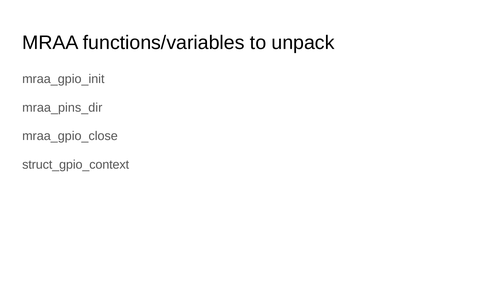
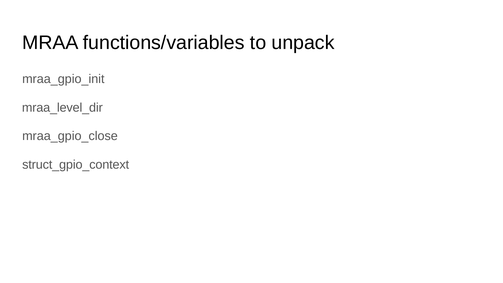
mraa_pins_dir: mraa_pins_dir -> mraa_level_dir (62, 108)
